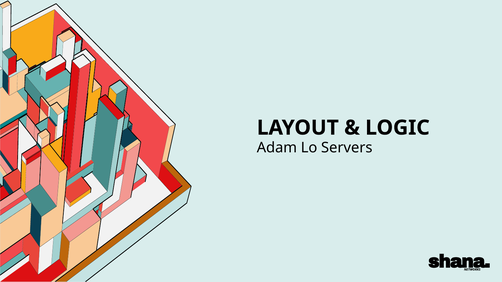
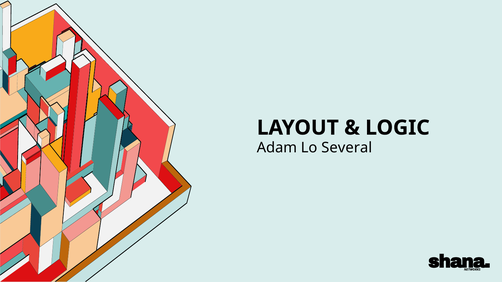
Servers: Servers -> Several (347, 148)
